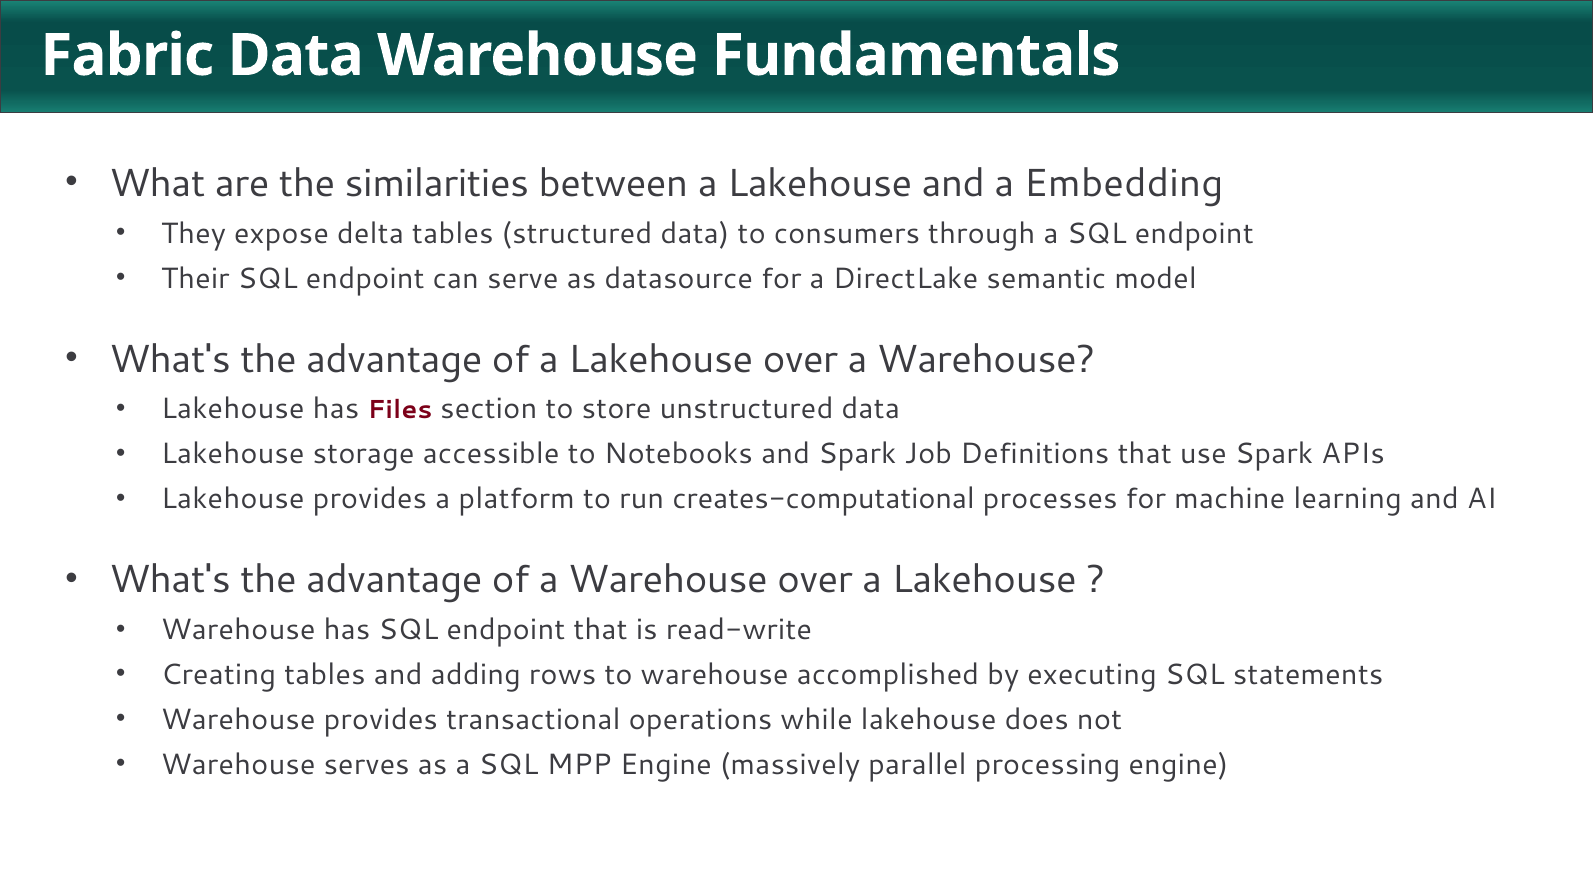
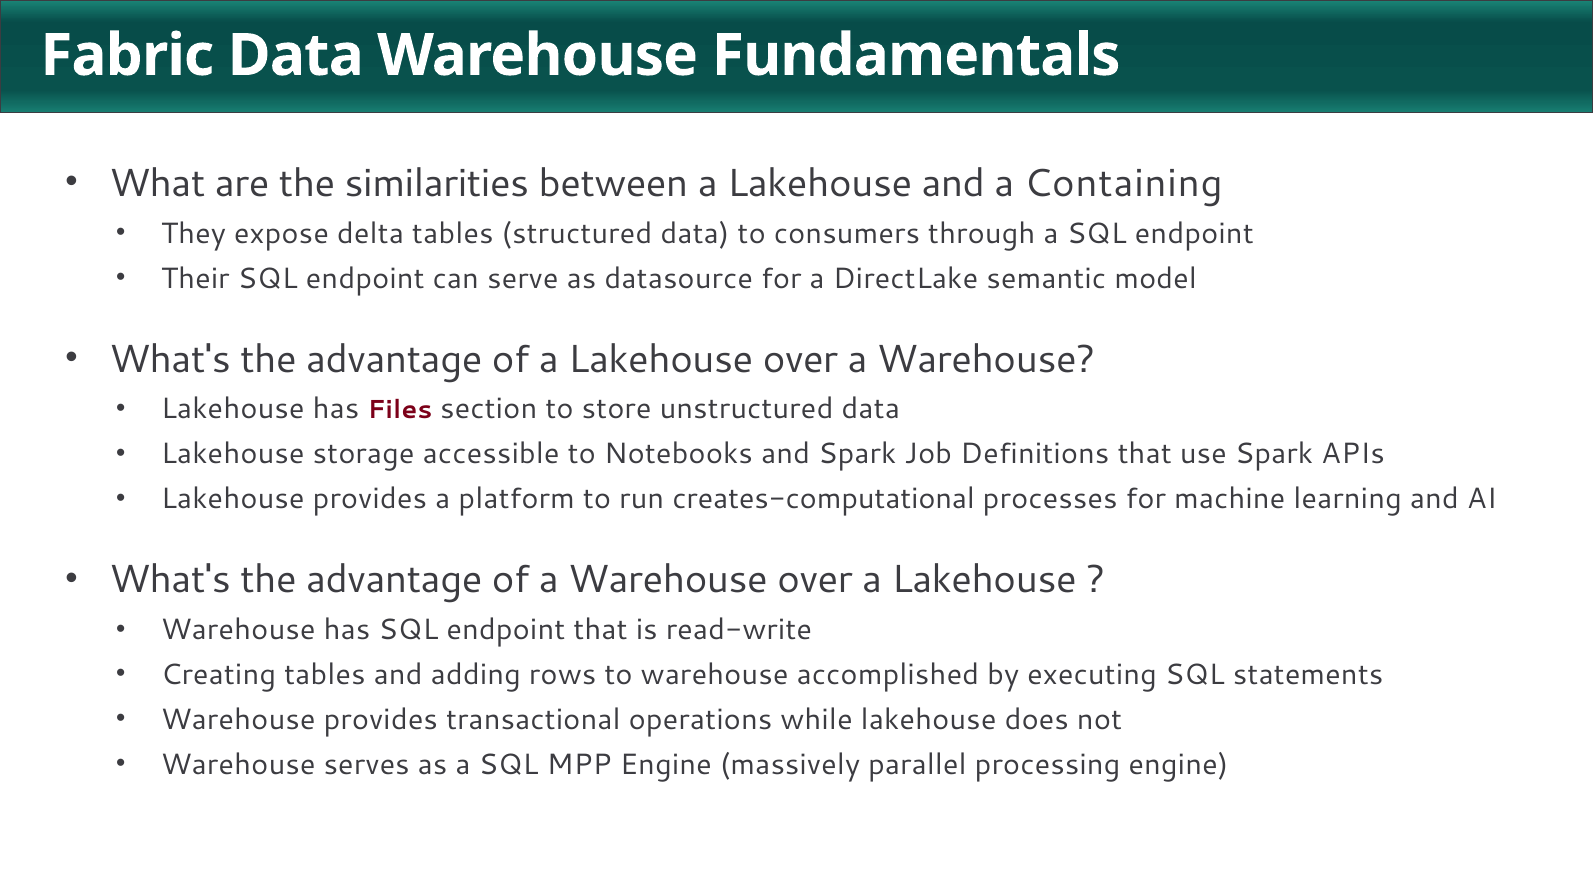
Embedding: Embedding -> Containing (1123, 183)
